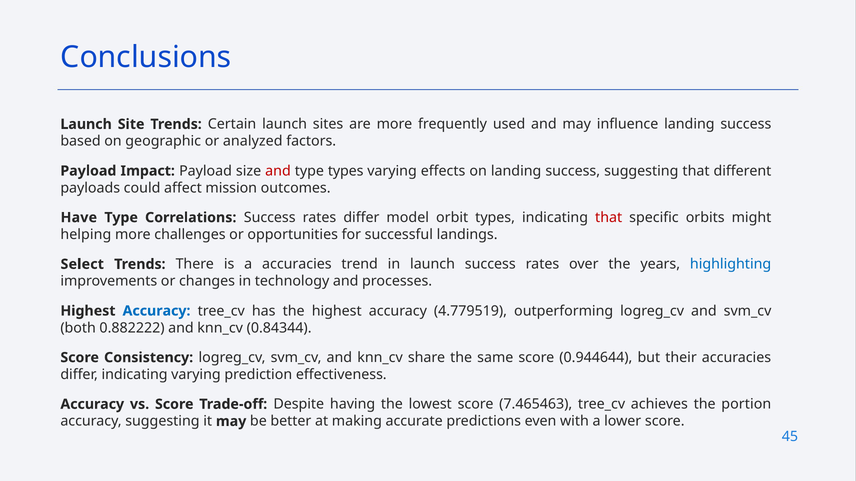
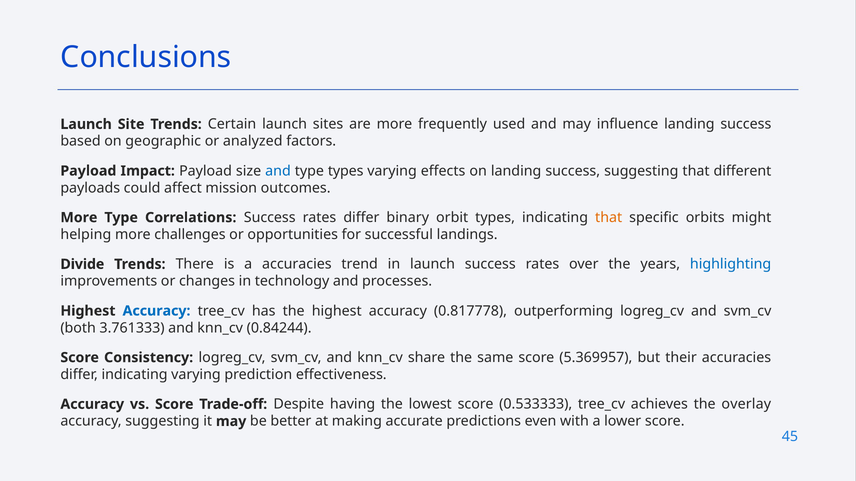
and colour: red -> blue (278, 171)
Have: Have -> More (79, 218)
model: model -> binary (408, 218)
that colour: red -> orange (609, 218)
Select: Select -> Divide (82, 264)
4.779519: 4.779519 -> 0.817778 (471, 311)
0.882222: 0.882222 -> 3.761333 (132, 328)
0.84344: 0.84344 -> 0.84244 (279, 328)
0.944644: 0.944644 -> 5.369957 (596, 358)
7.465463: 7.465463 -> 0.533333 (536, 405)
portion: portion -> overlay (746, 405)
